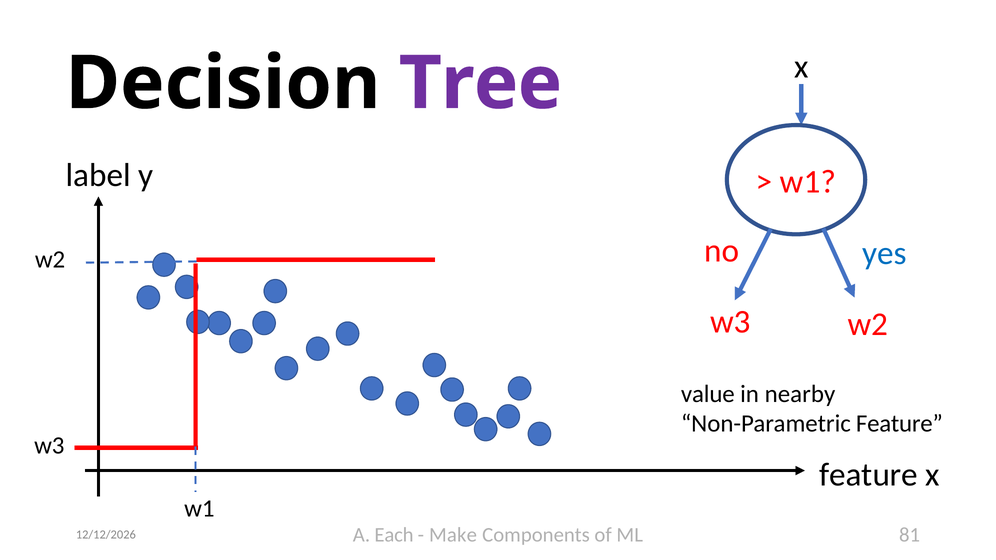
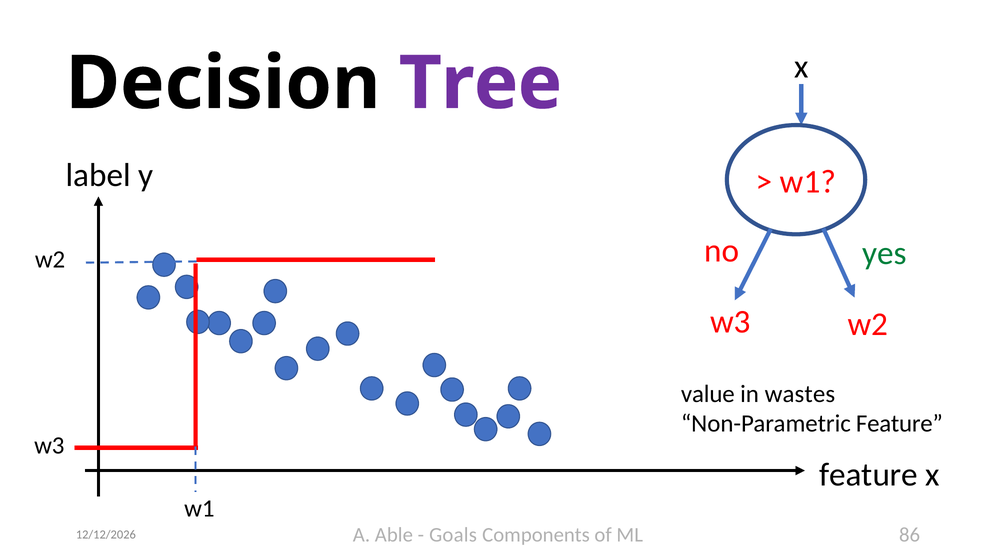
yes colour: blue -> green (884, 253)
nearby: nearby -> wastes (800, 394)
Each: Each -> Able (394, 535)
Make: Make -> Goals (453, 535)
81: 81 -> 86 (910, 535)
